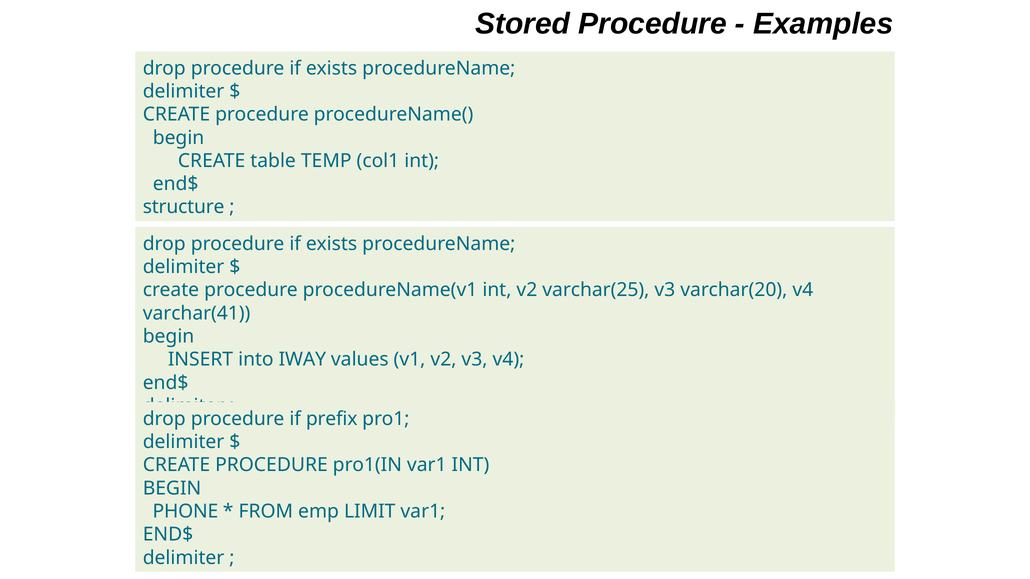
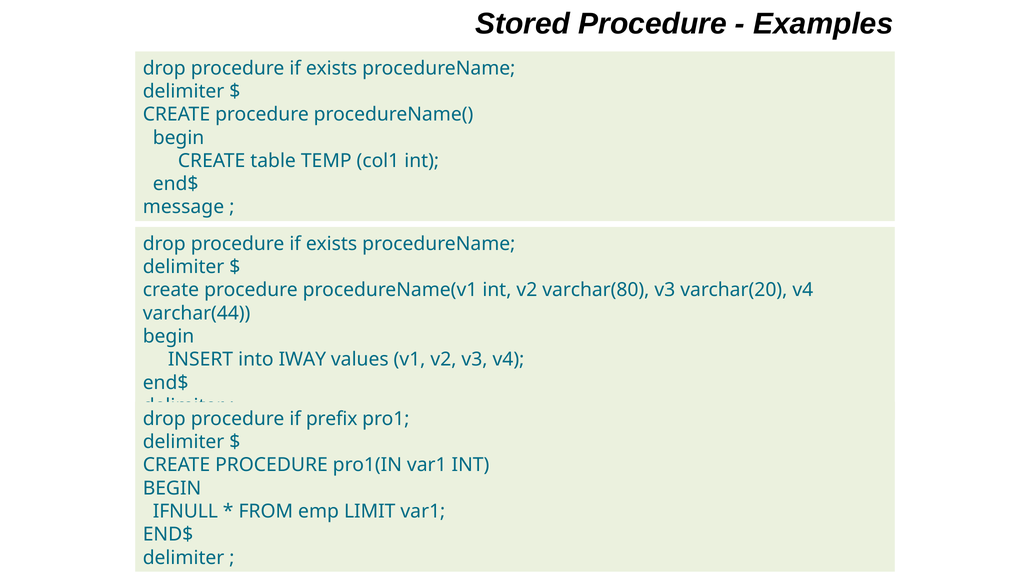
structure: structure -> message (183, 207)
varchar(25: varchar(25 -> varchar(80 (596, 290)
varchar(41: varchar(41 -> varchar(44 (197, 313)
PHONE: PHONE -> IFNULL (185, 512)
